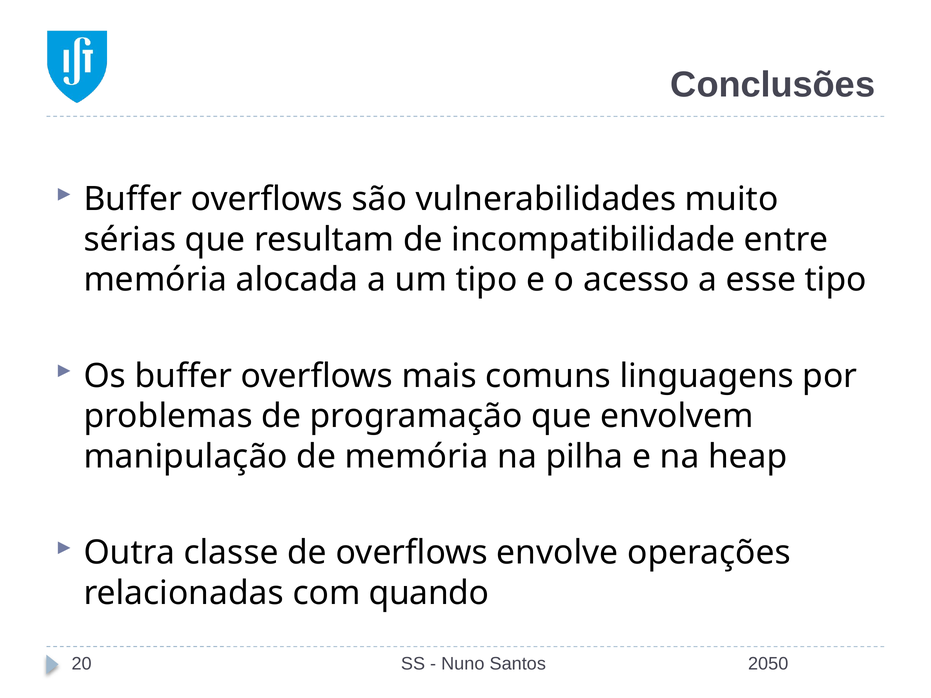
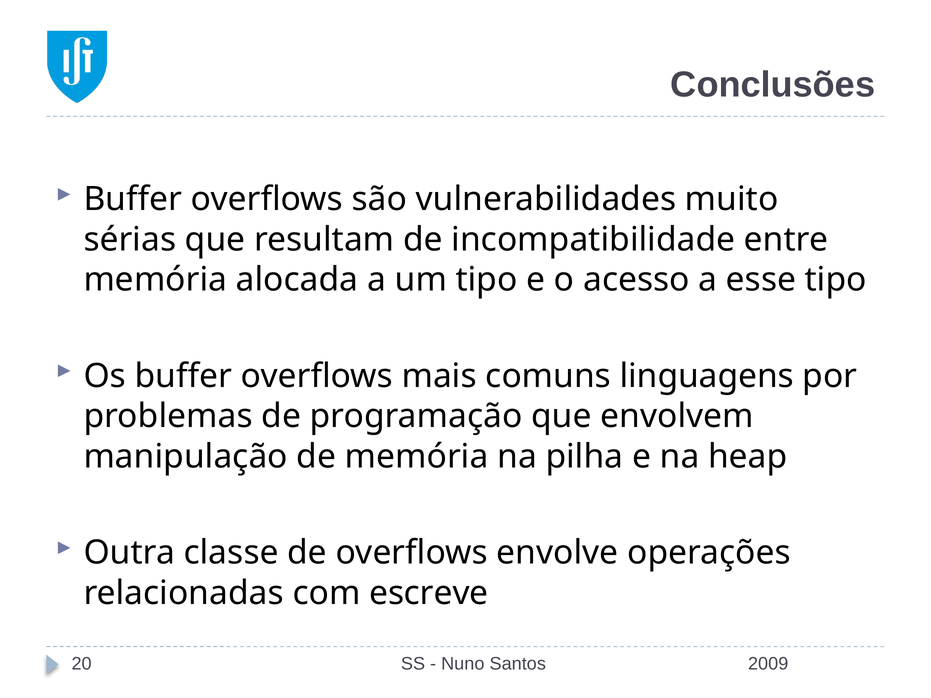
quando: quando -> escreve (429, 593)
2050: 2050 -> 2009 (768, 664)
